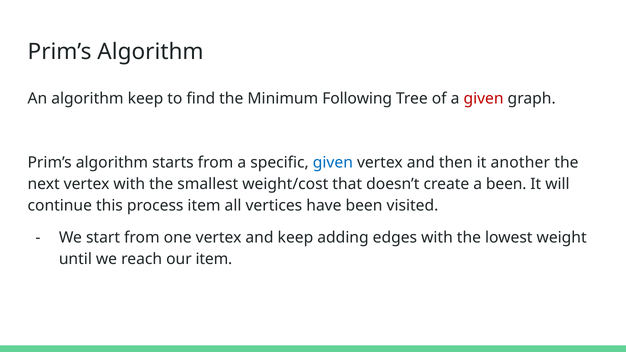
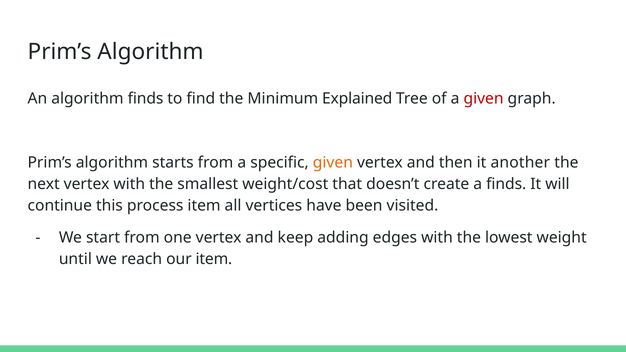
algorithm keep: keep -> finds (146, 98)
Following: Following -> Explained (357, 98)
given colour: blue -> orange (333, 162)
a been: been -> finds (506, 184)
